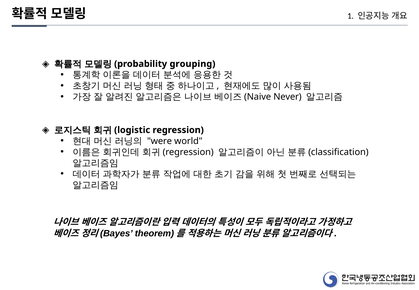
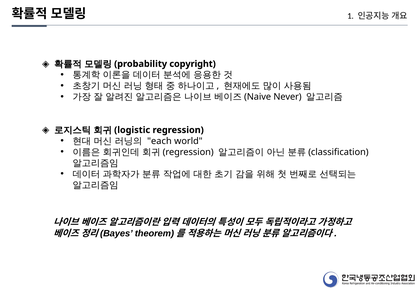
grouping: grouping -> copyright (193, 64)
were: were -> each (159, 141)
